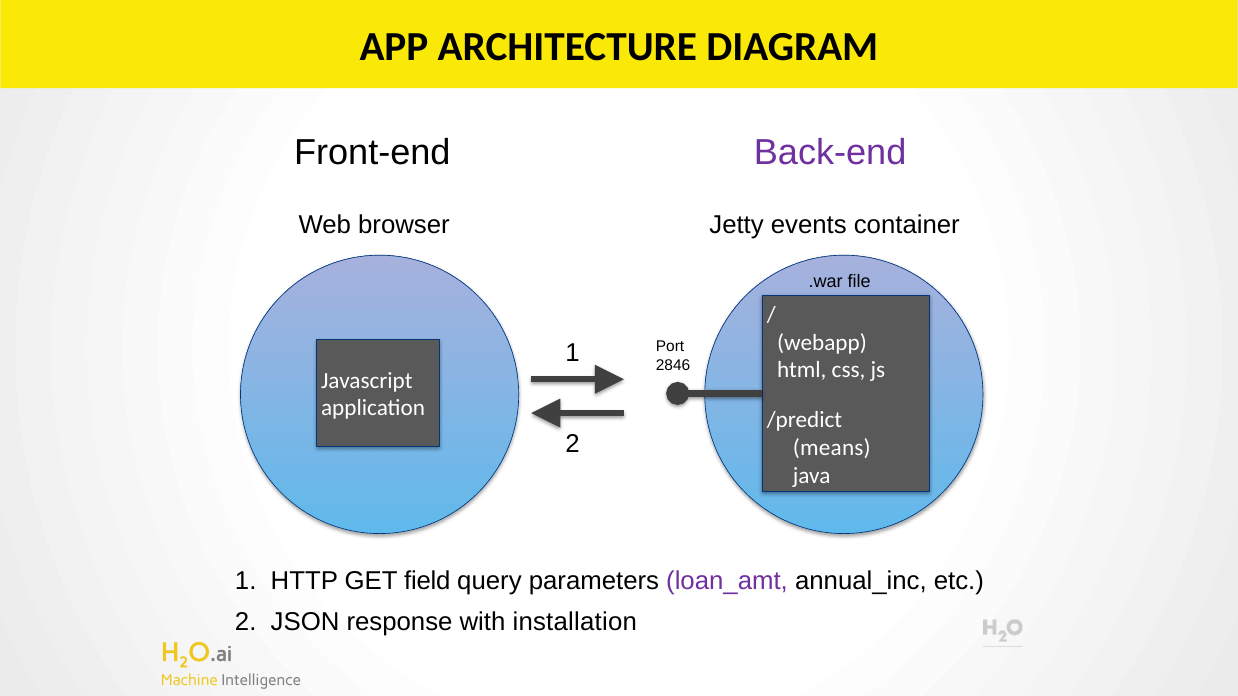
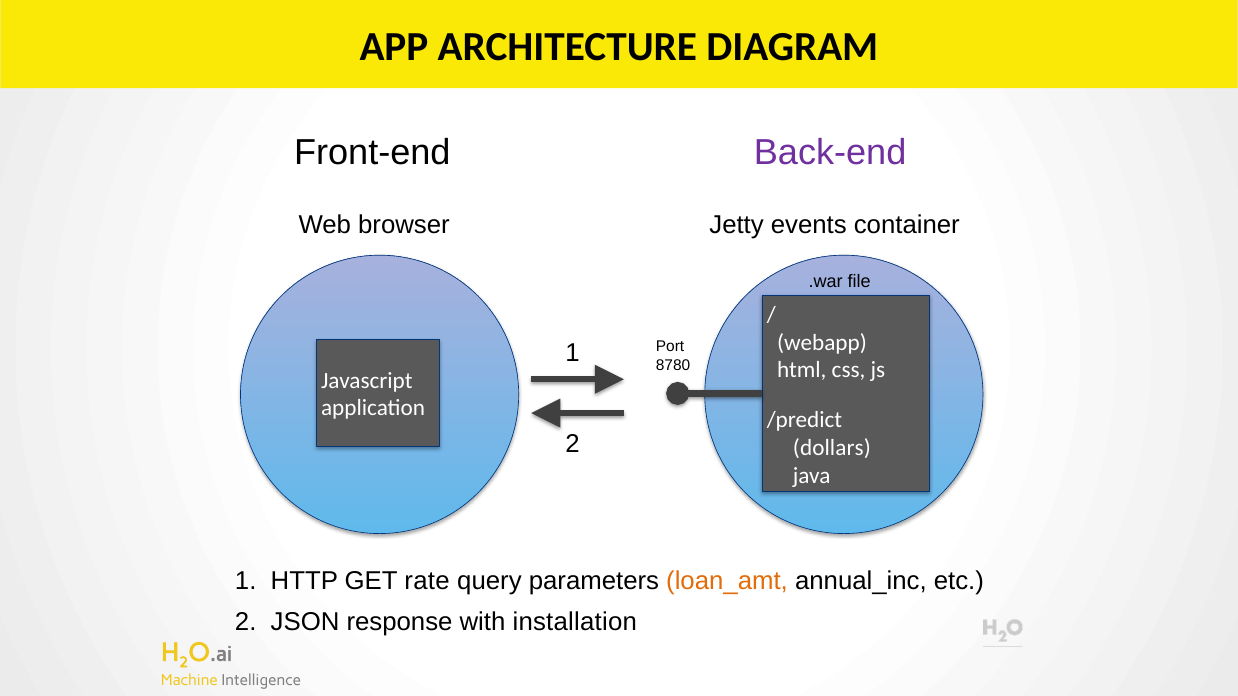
2846: 2846 -> 8780 (673, 365)
means: means -> dollars (832, 448)
field: field -> rate (427, 581)
loan_amt colour: purple -> orange (727, 581)
